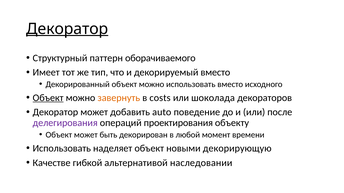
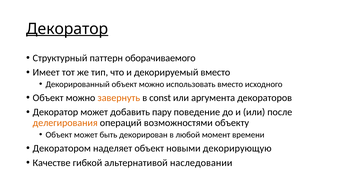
Объект underline: present -> none (48, 98)
costs: costs -> const (160, 98)
шоколада: шоколада -> аргумента (213, 98)
auto: auto -> пару (162, 112)
делегирования colour: purple -> orange (65, 123)
проектирования: проектирования -> возможностями (178, 123)
Использовать: Использовать -> Декоратором (62, 149)
